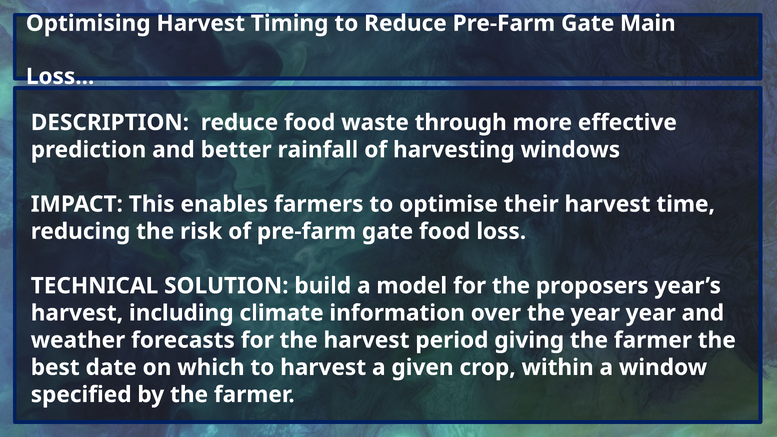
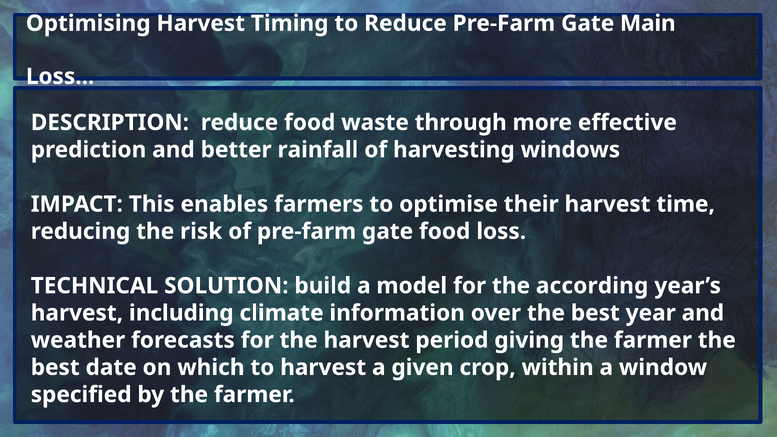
proposers: proposers -> according (592, 286)
over the year: year -> best (595, 313)
